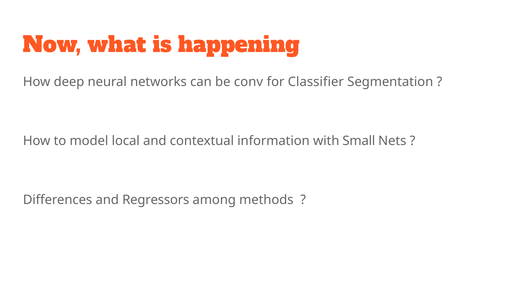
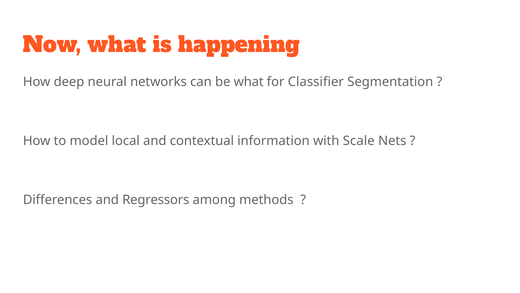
be conv: conv -> what (249, 82)
Small: Small -> Scale (359, 141)
